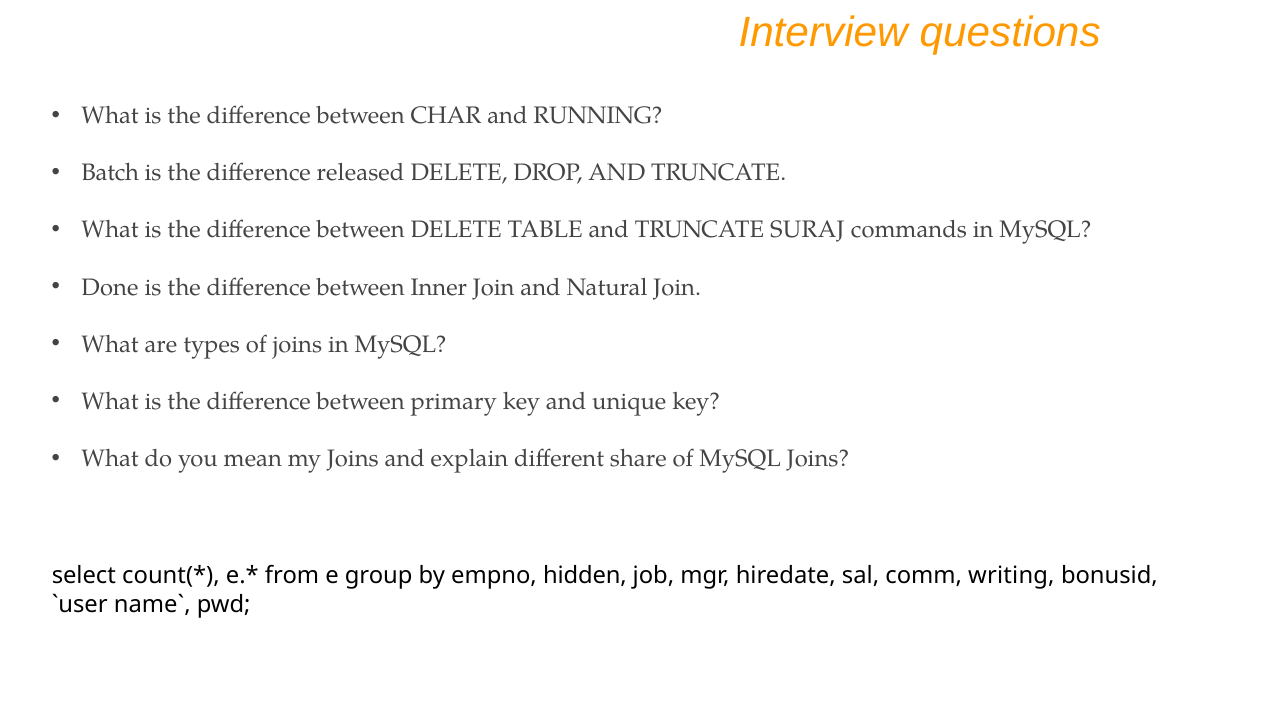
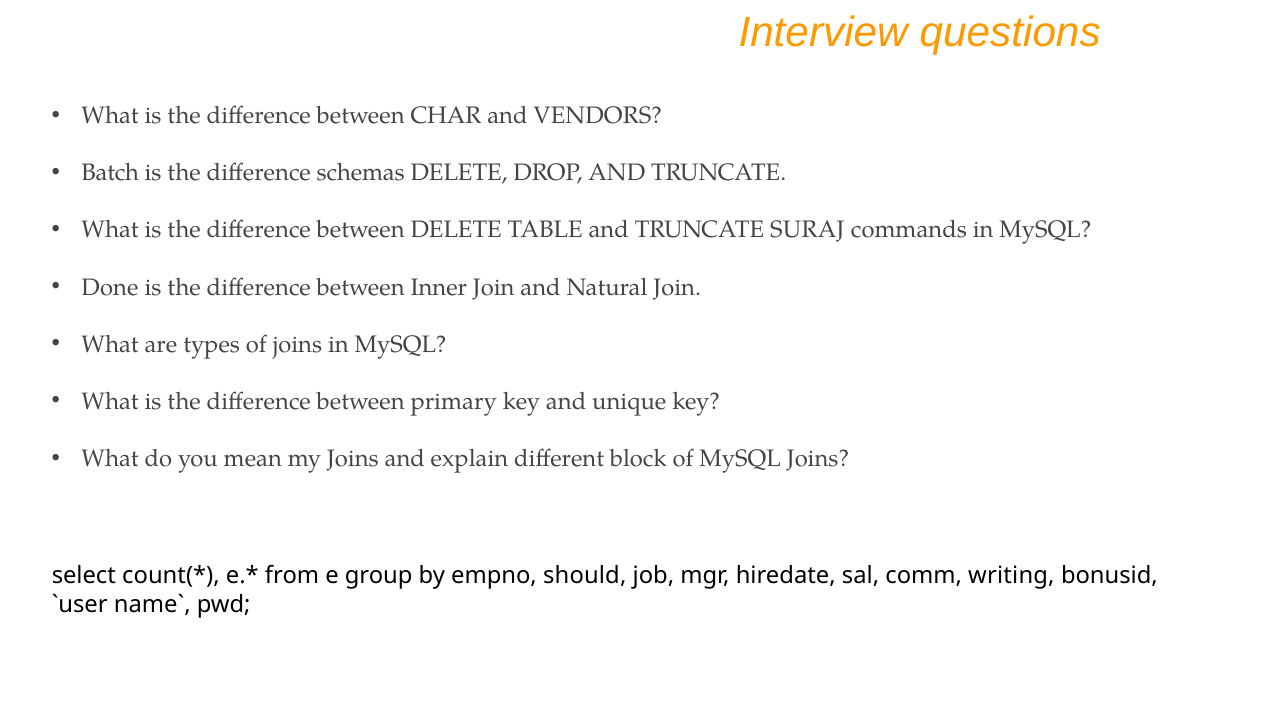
RUNNING: RUNNING -> VENDORS (598, 116)
released: released -> schemas (361, 173)
share: share -> block (638, 458)
hidden: hidden -> should (585, 576)
